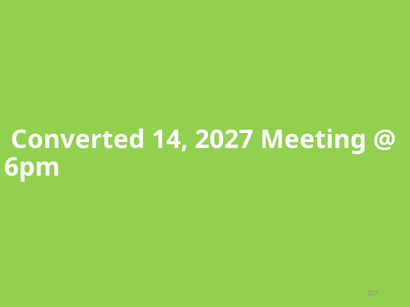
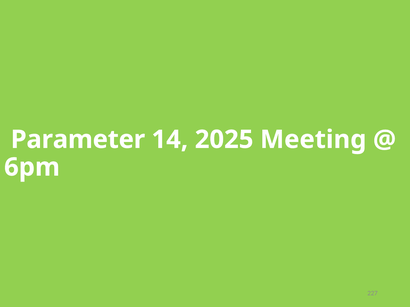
Converted: Converted -> Parameter (78, 140)
2027: 2027 -> 2025 (224, 140)
